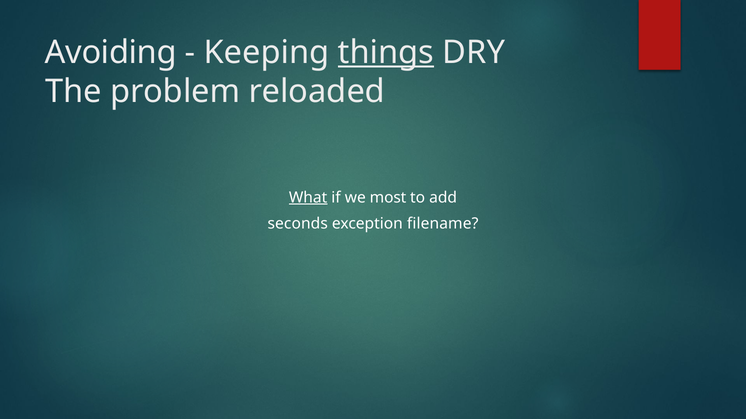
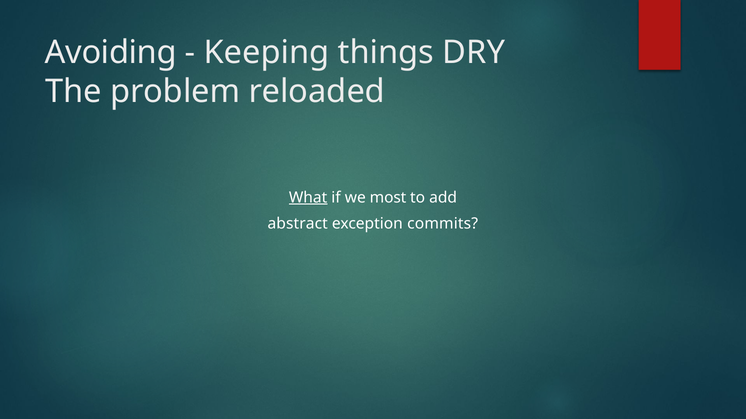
things underline: present -> none (386, 52)
seconds: seconds -> abstract (298, 224)
filename: filename -> commits (443, 224)
